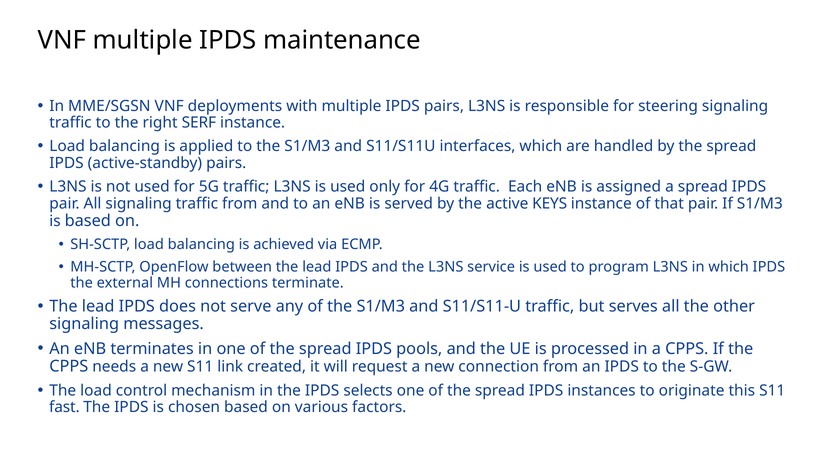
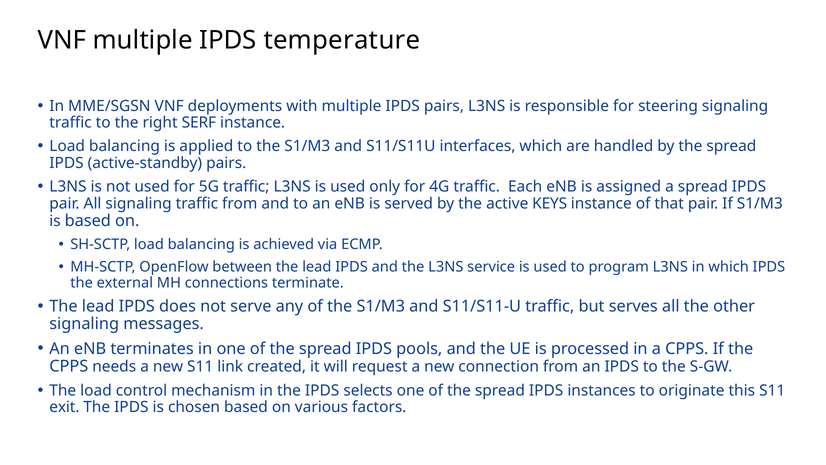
maintenance: maintenance -> temperature (342, 40)
fast: fast -> exit (64, 407)
